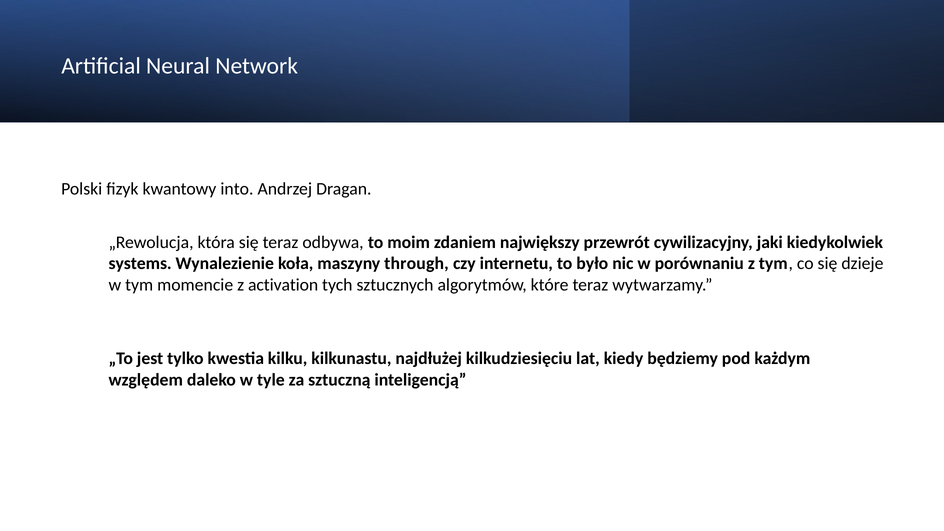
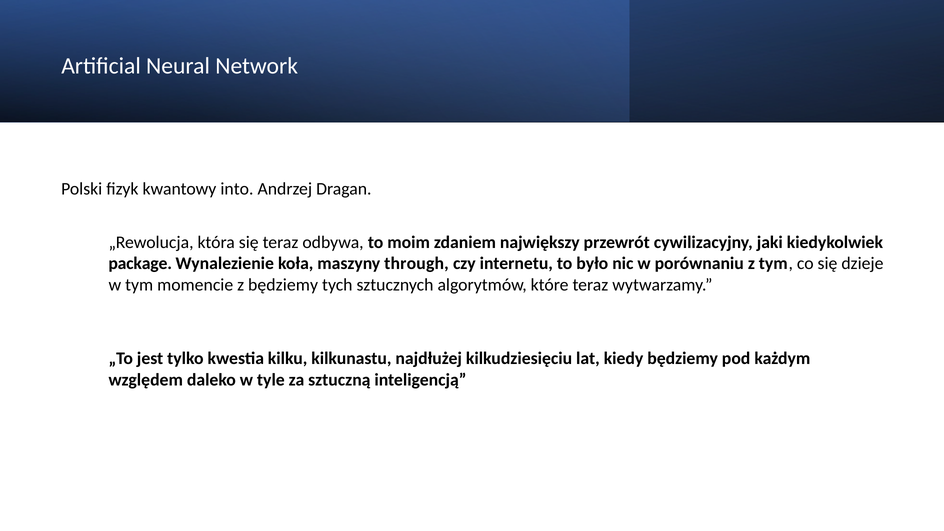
systems: systems -> package (140, 263)
z activation: activation -> będziemy (283, 285)
